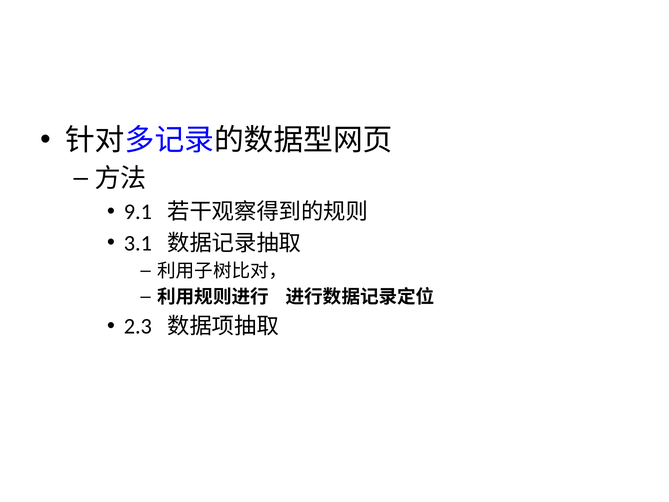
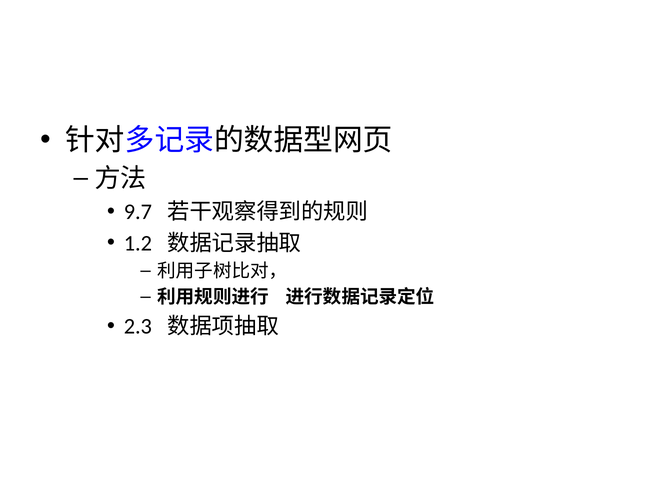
9.1: 9.1 -> 9.7 (138, 212)
3.1: 3.1 -> 1.2 (138, 243)
